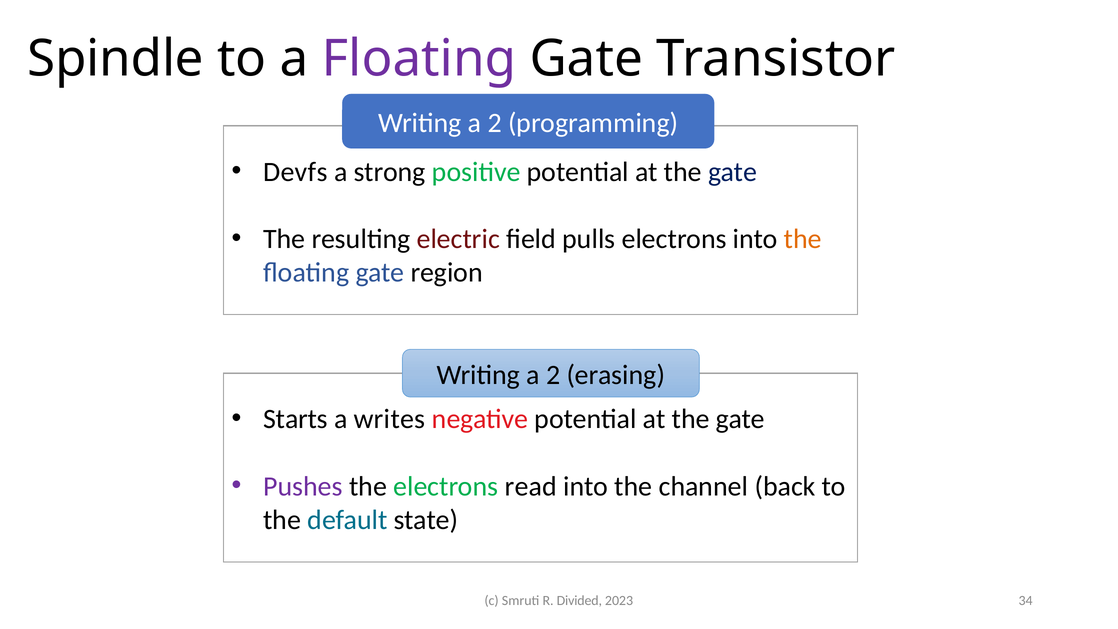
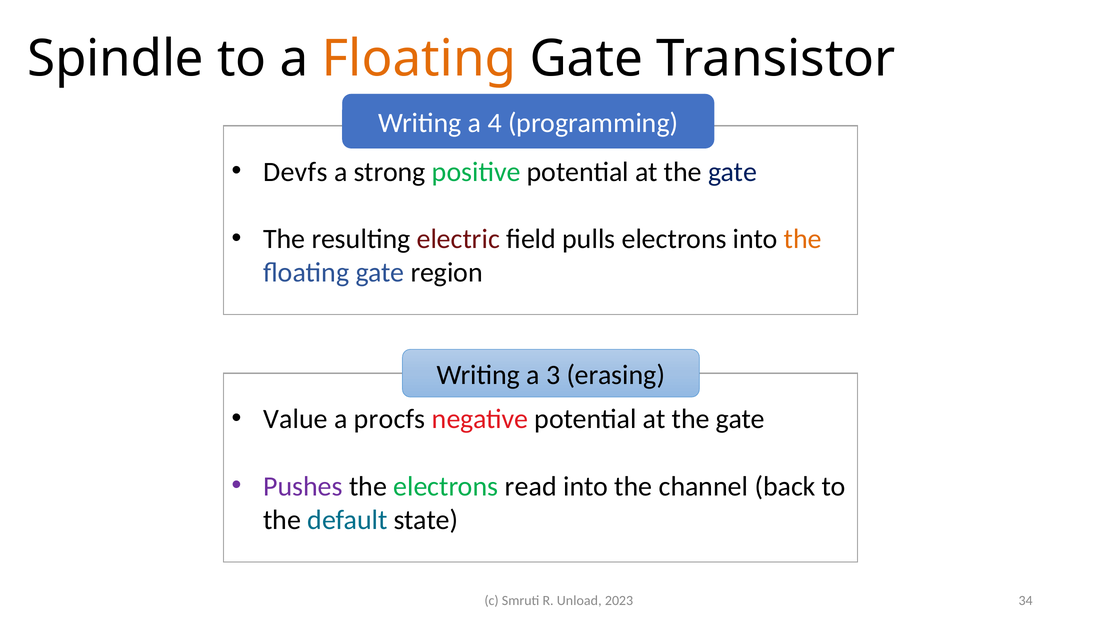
Floating colour: purple -> orange (419, 59)
2: 2 -> 4 (495, 123)
2: 2 -> 3 (553, 375)
Starts: Starts -> Value (295, 419)
writes: writes -> procfs (390, 419)
Divided: Divided -> Unload (579, 600)
